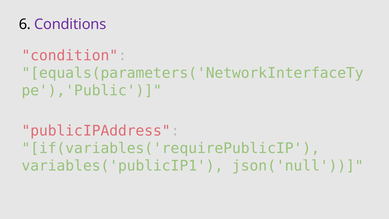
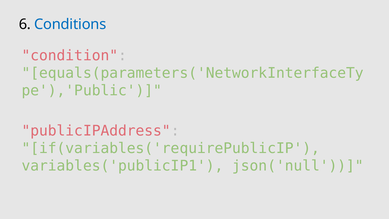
Conditions colour: purple -> blue (70, 24)
